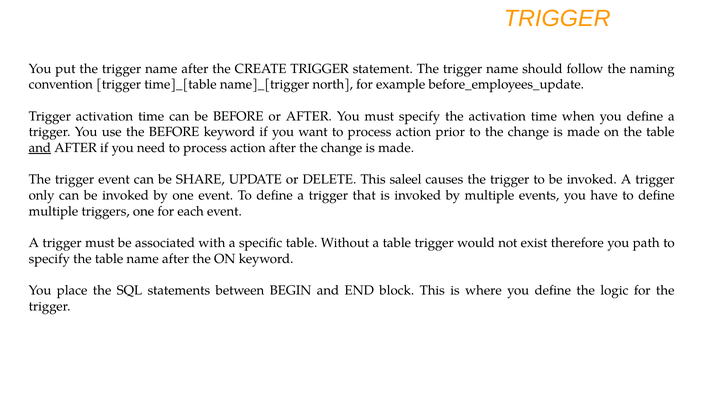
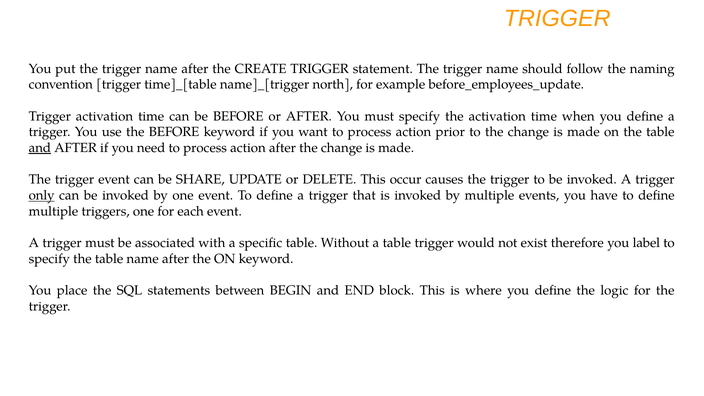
saleel: saleel -> occur (406, 180)
only underline: none -> present (42, 195)
path: path -> label (646, 243)
